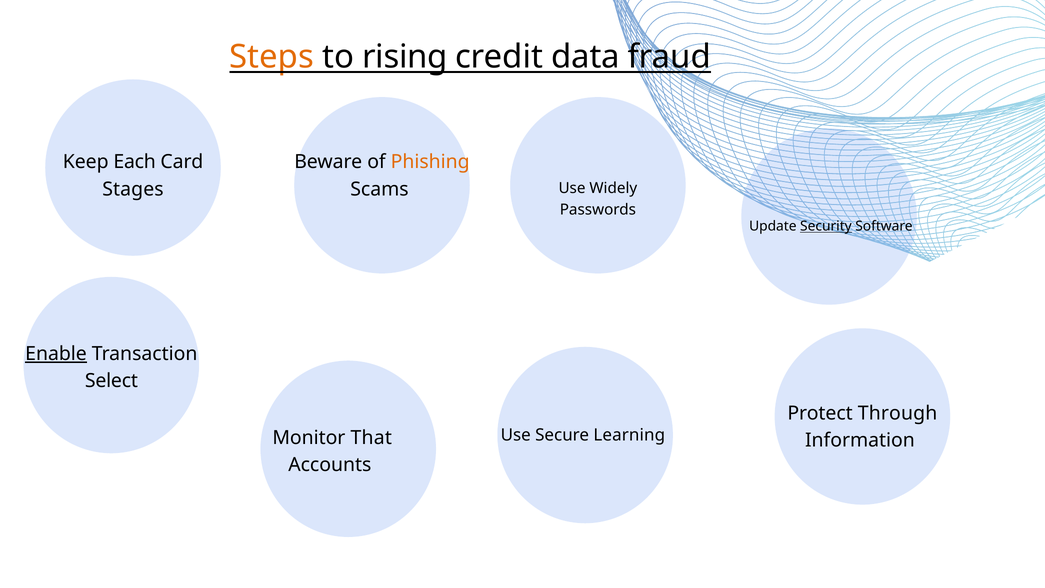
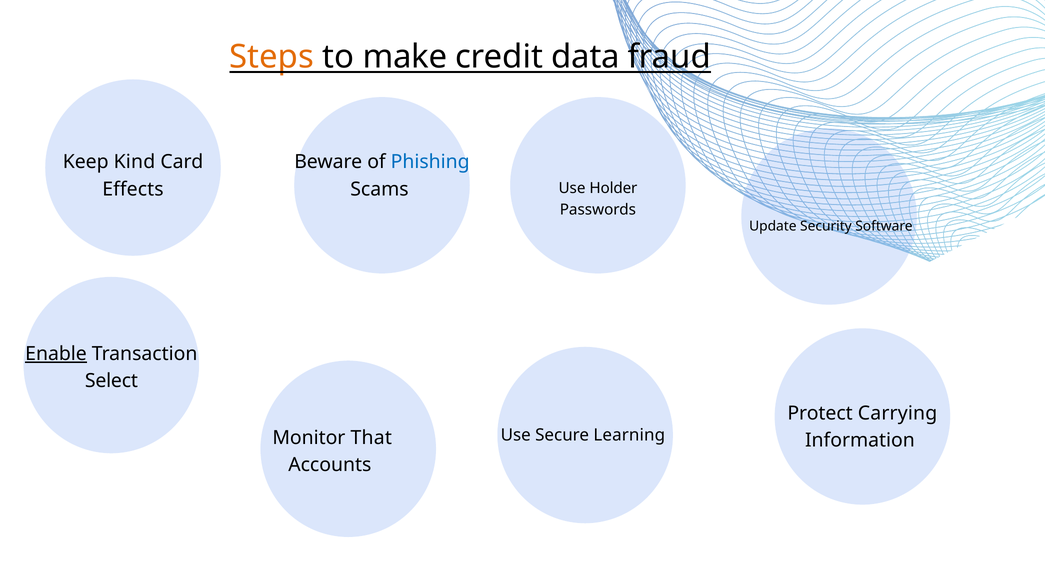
rising: rising -> make (405, 57)
Each: Each -> Kind (134, 162)
Phishing colour: orange -> blue (430, 162)
Stages: Stages -> Effects (133, 189)
Widely: Widely -> Holder (613, 188)
Security underline: present -> none (826, 226)
Through: Through -> Carrying (898, 413)
